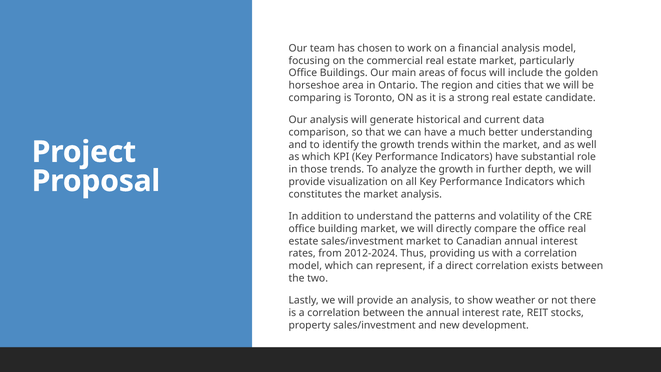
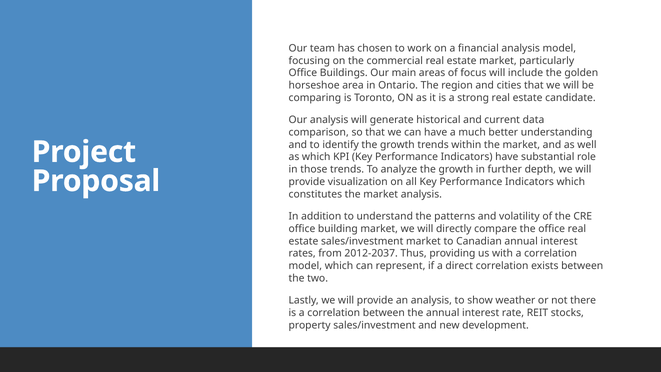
2012-2024: 2012-2024 -> 2012-2037 (371, 253)
